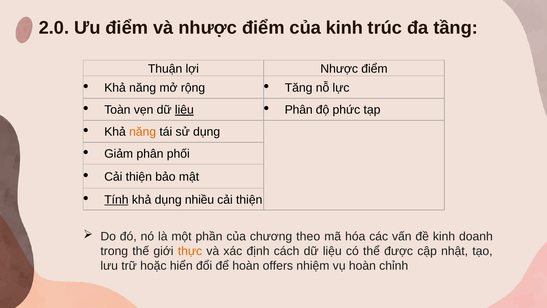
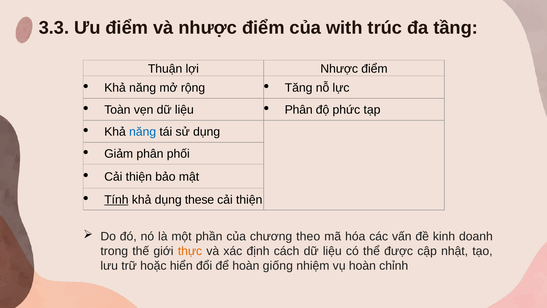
2.0: 2.0 -> 3.3 (54, 28)
của kinh: kinh -> with (344, 28)
liệu underline: present -> none (184, 110)
năng colour: orange -> blue (143, 132)
nhiều: nhiều -> these (200, 200)
offers: offers -> giống (278, 265)
